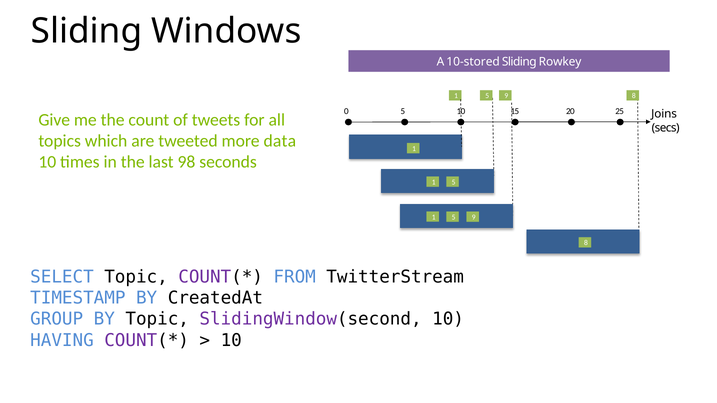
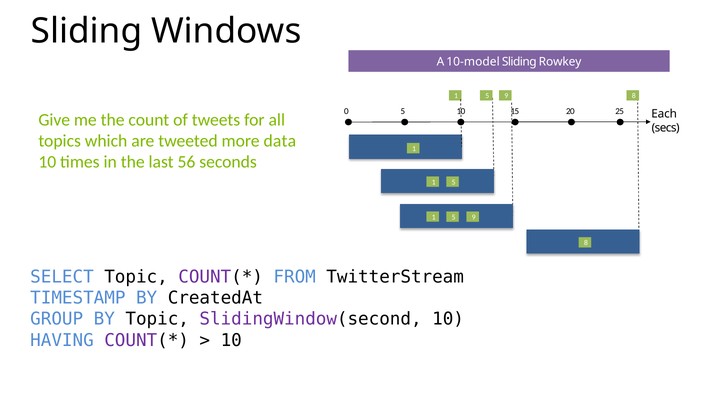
10-stored: 10-stored -> 10-model (473, 62)
Joins: Joins -> Each (664, 114)
98: 98 -> 56 (186, 162)
